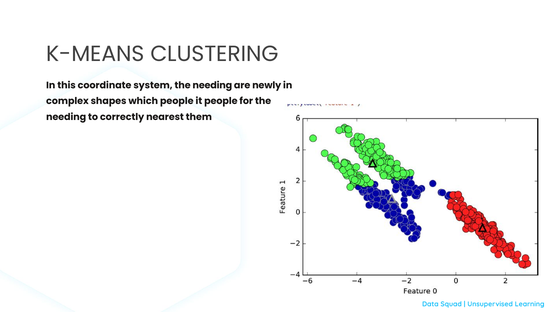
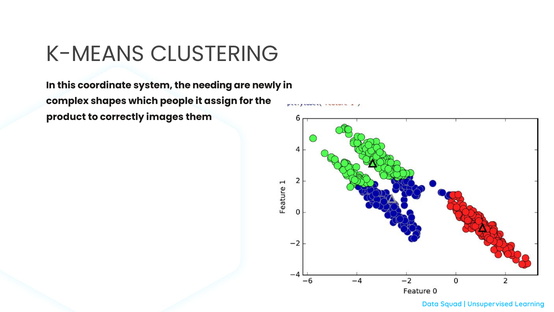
it people: people -> assign (221, 101)
needing: needing -> product (66, 117)
nearest: nearest -> images (165, 117)
